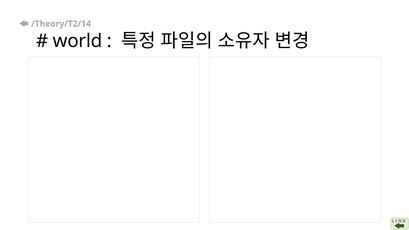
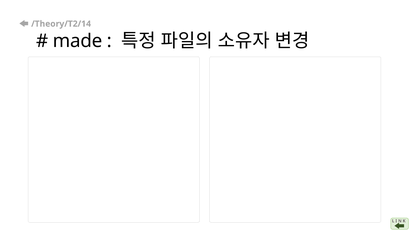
world: world -> made (78, 41)
